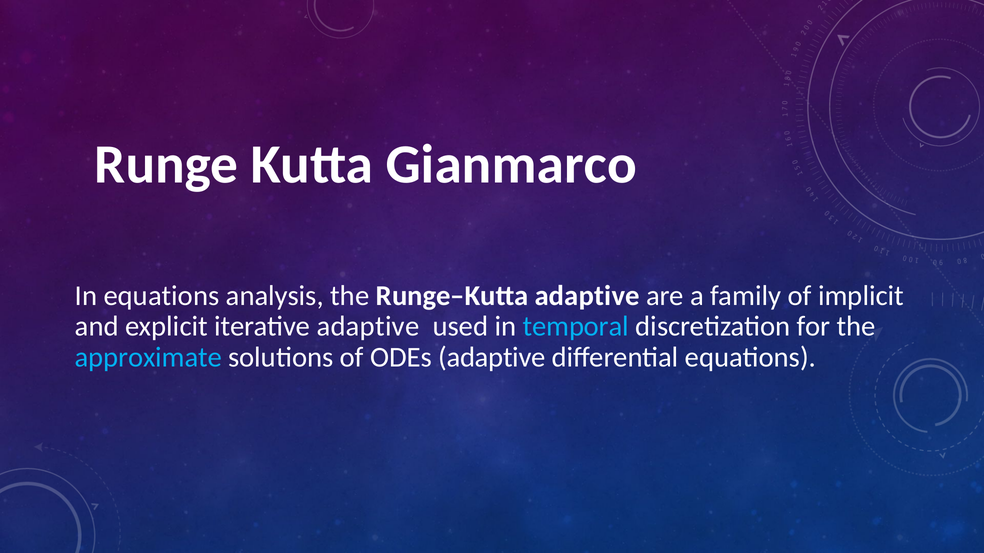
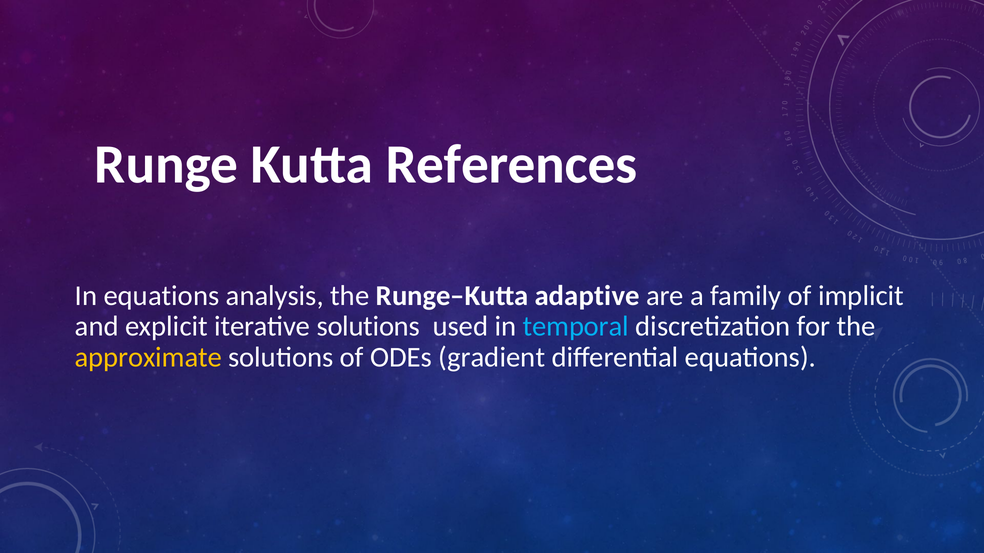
Gianmarco: Gianmarco -> References (511, 165)
iterative adaptive: adaptive -> solutions (368, 327)
approximate colour: light blue -> yellow (148, 358)
ODEs adaptive: adaptive -> gradient (492, 358)
